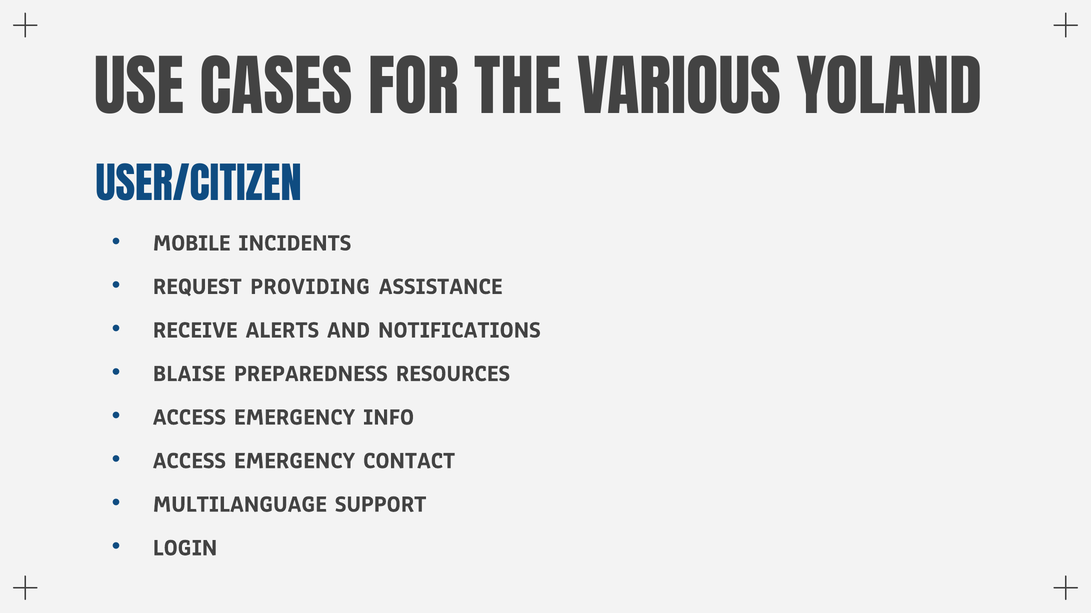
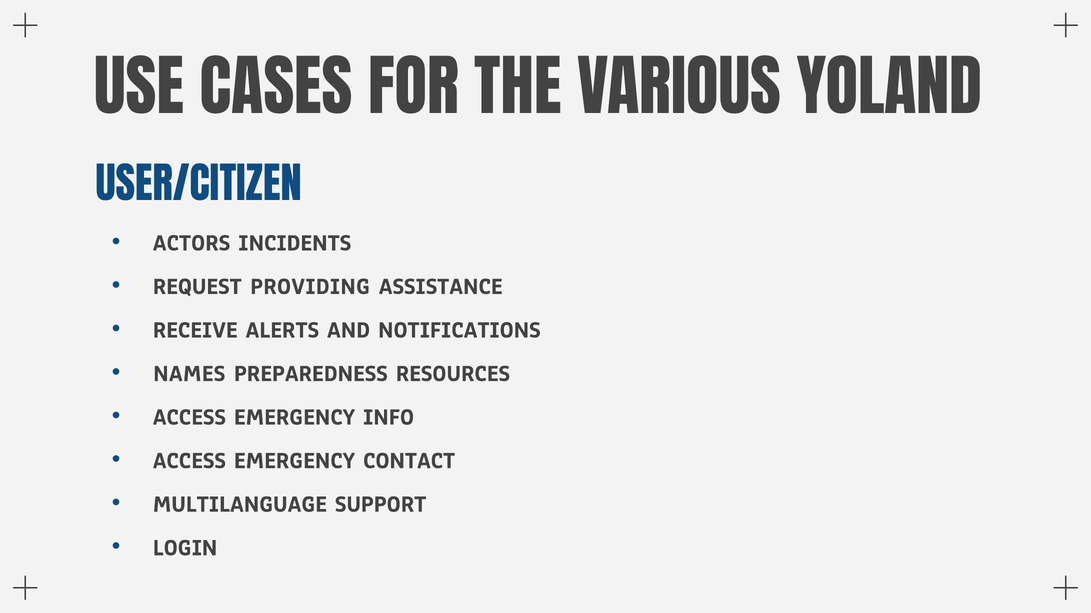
MOBILE: MOBILE -> ACTORS (191, 243)
BLAISE: BLAISE -> NAMES (189, 374)
